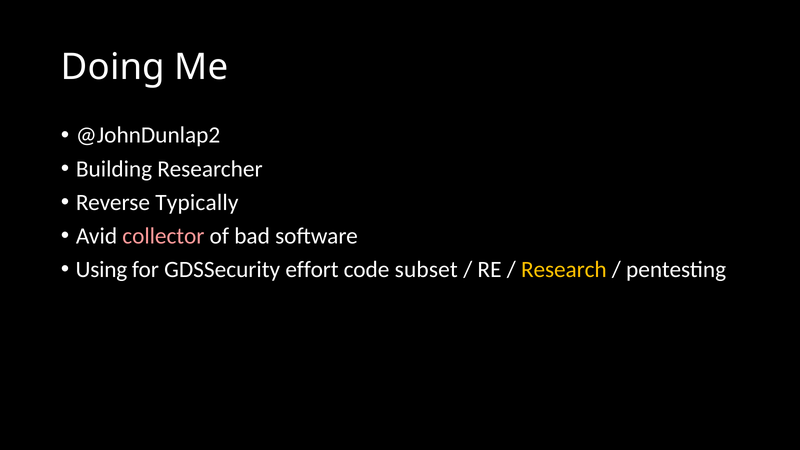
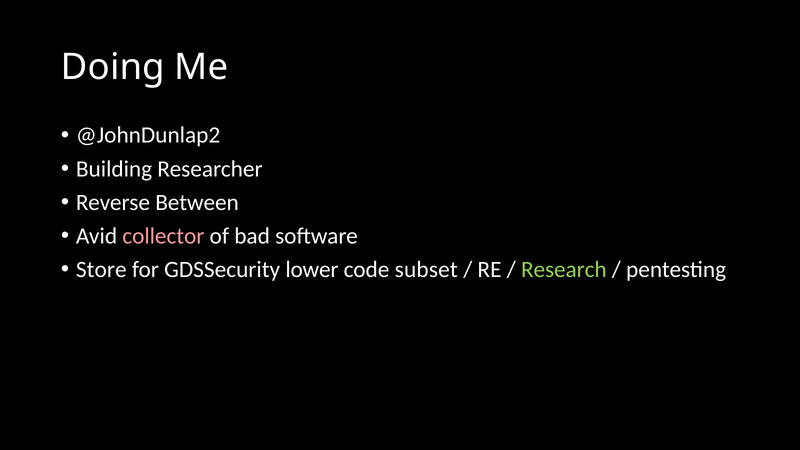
Typically: Typically -> Between (197, 202)
Using: Using -> Store (101, 269)
effort: effort -> lower (312, 269)
Research colour: yellow -> light green (564, 269)
